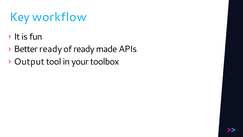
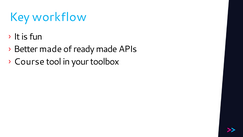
Better ready: ready -> made (51, 49)
Output: Output -> Course (29, 62)
